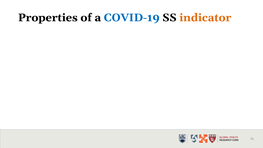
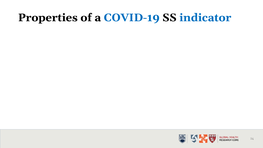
indicator colour: orange -> blue (205, 18)
